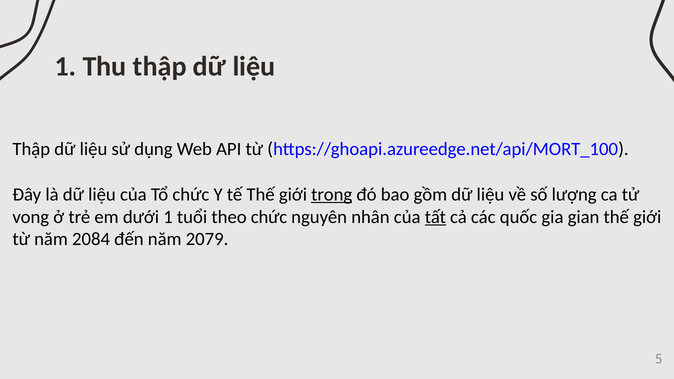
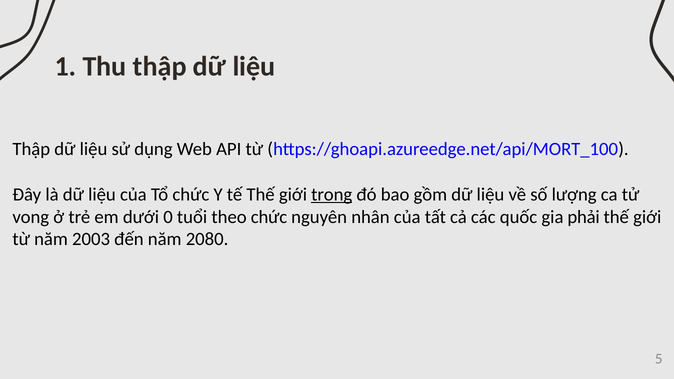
dưới 1: 1 -> 0 (168, 217)
tất underline: present -> none (435, 217)
gian: gian -> phải (584, 217)
2084: 2084 -> 2003 (91, 239)
2079: 2079 -> 2080 (207, 239)
